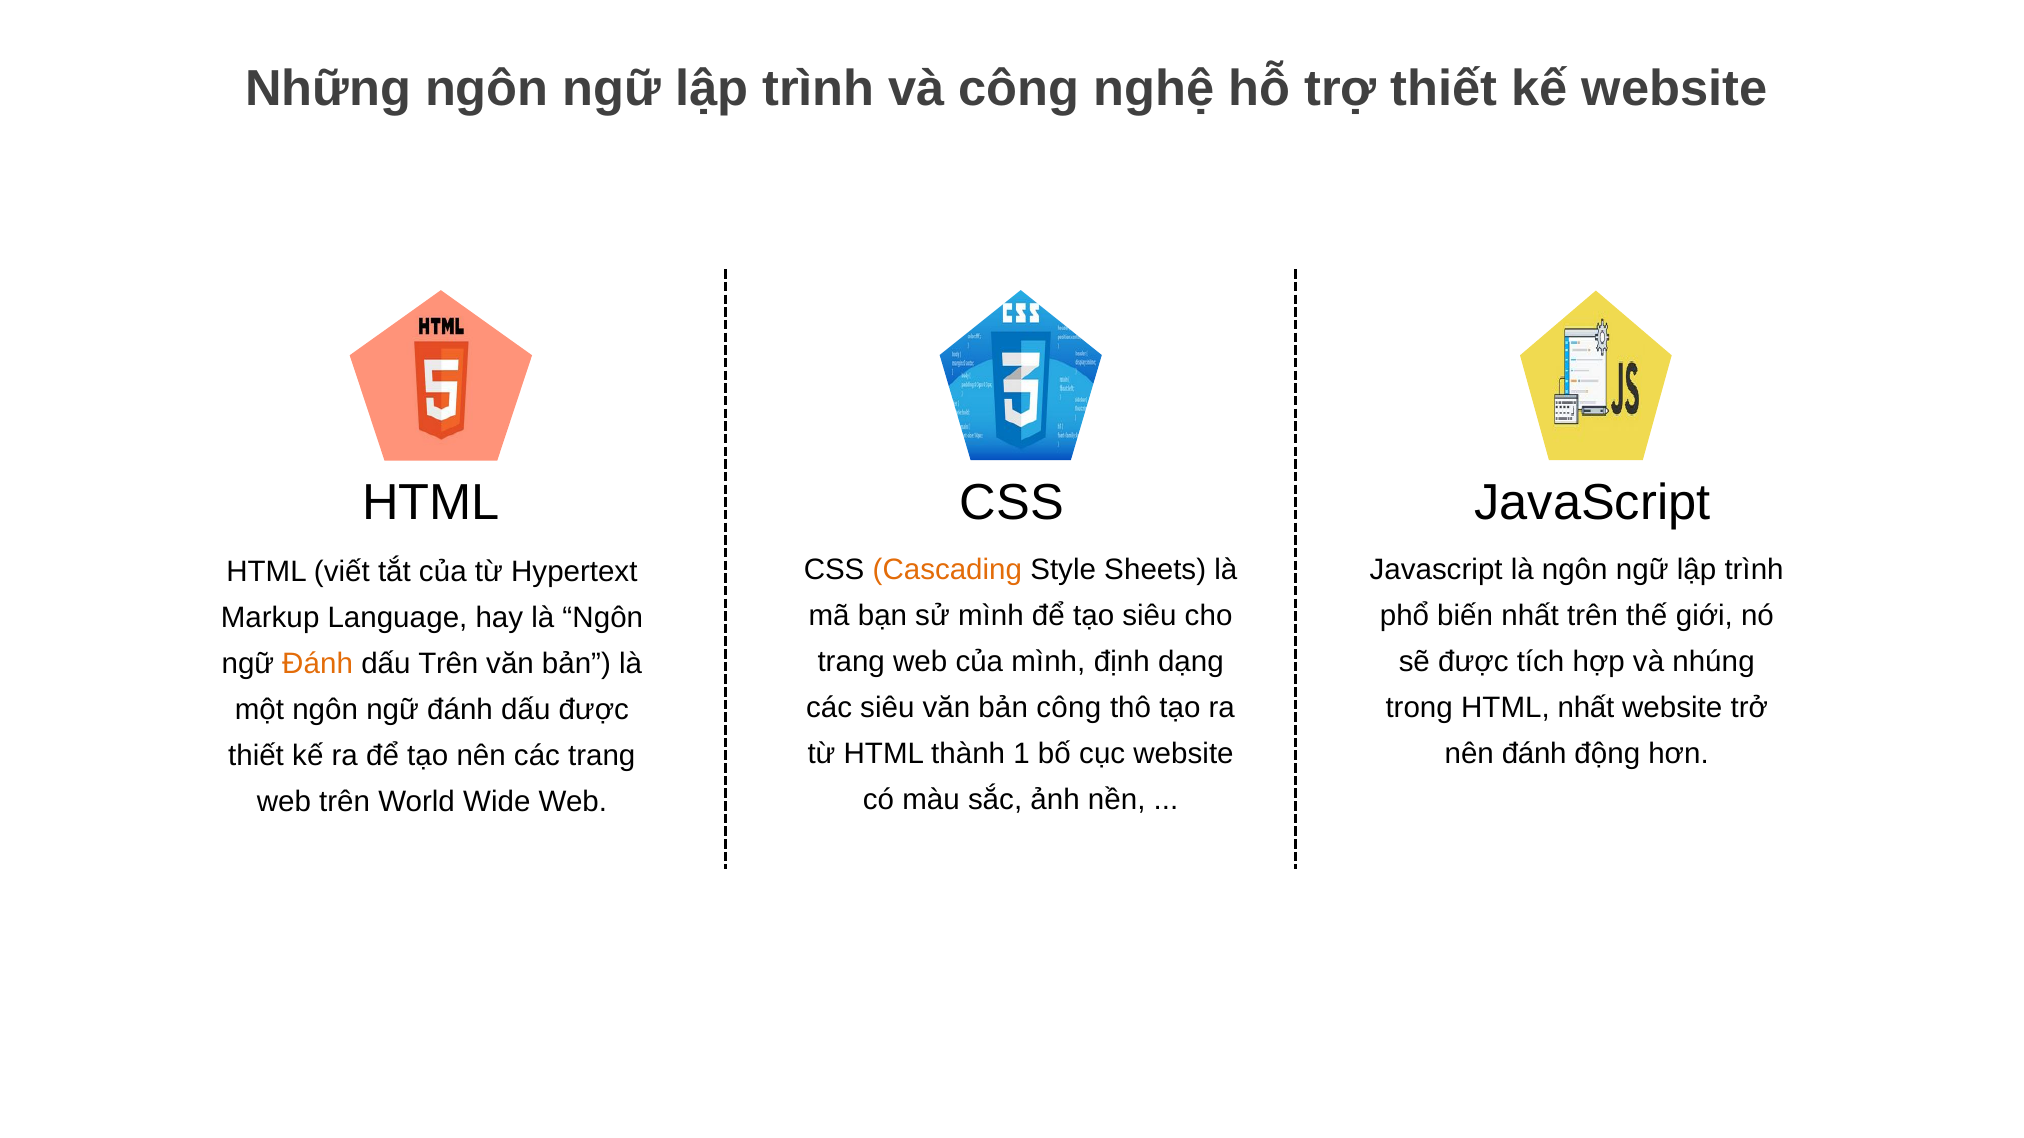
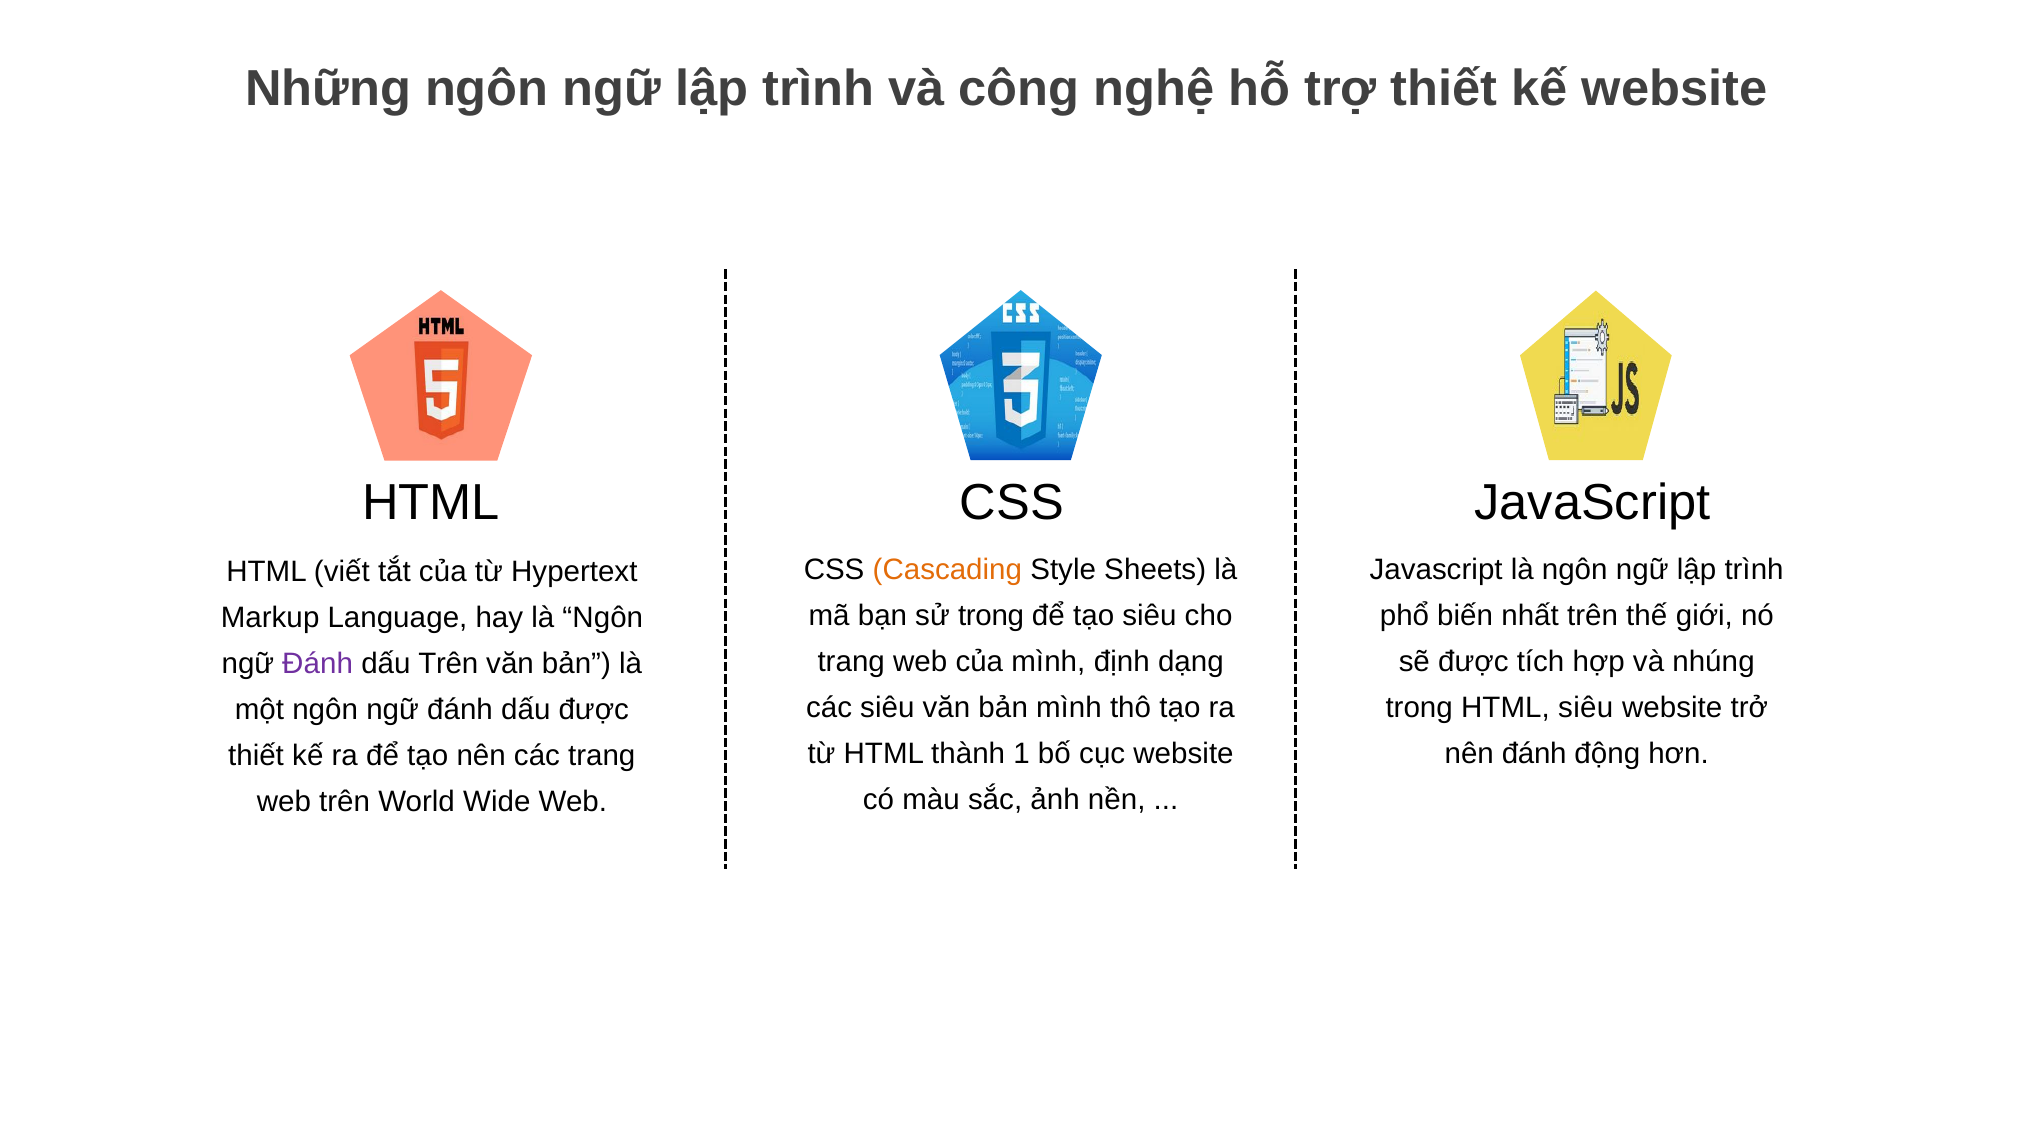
sử mình: mình -> trong (991, 616)
Đánh colour: orange -> purple (318, 664)
bản công: công -> mình (1069, 708)
HTML nhất: nhất -> siêu (1586, 708)
